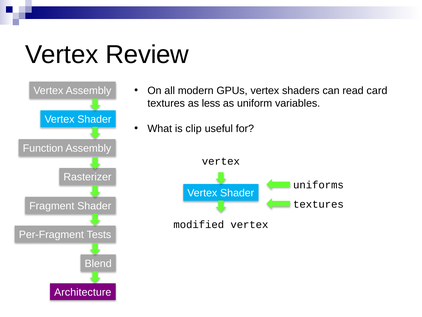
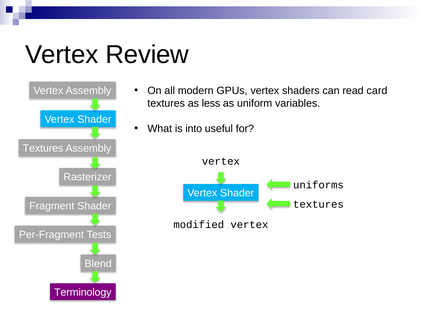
clip: clip -> into (194, 129)
Function: Function -> Textures (43, 148)
Architecture: Architecture -> Terminology (83, 292)
